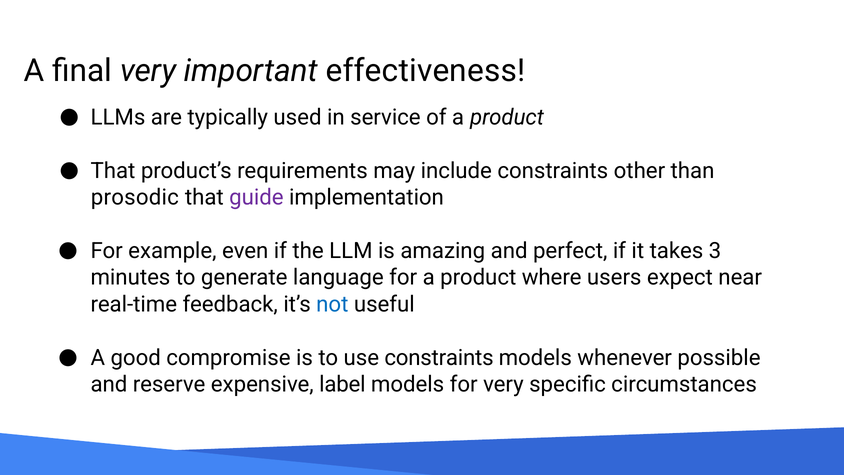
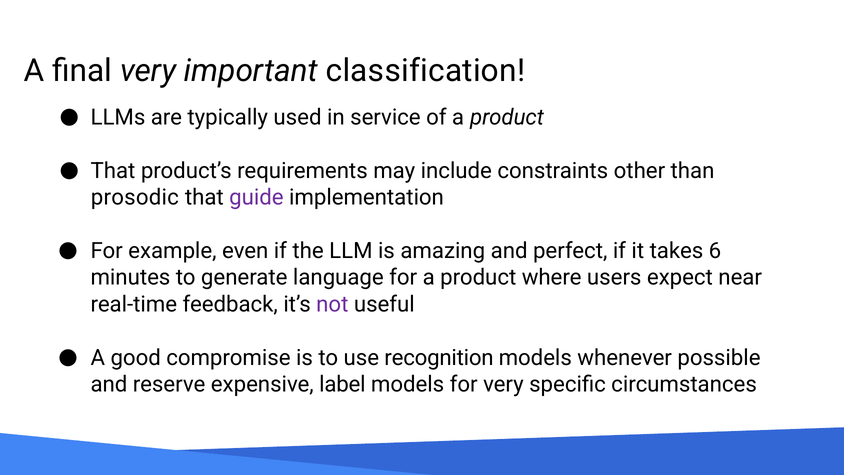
effectiveness: effectiveness -> classification (425, 71)
3: 3 -> 6 (715, 251)
not colour: blue -> purple (332, 304)
use constraints: constraints -> recognition (439, 358)
